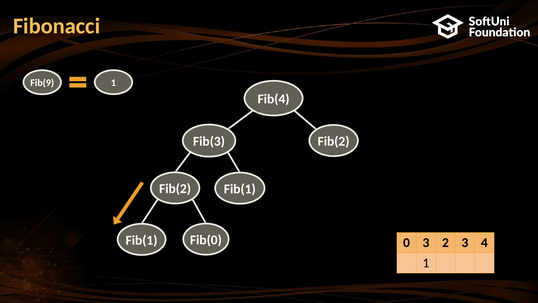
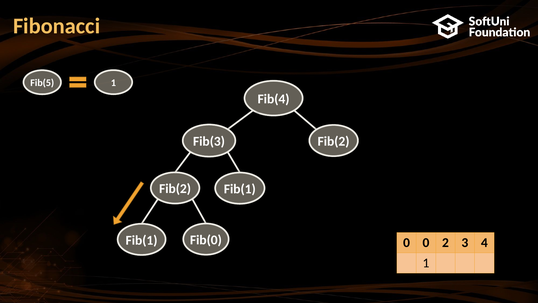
Fib(9: Fib(9 -> Fib(5 (42, 83)
0 3: 3 -> 0 (426, 242)
